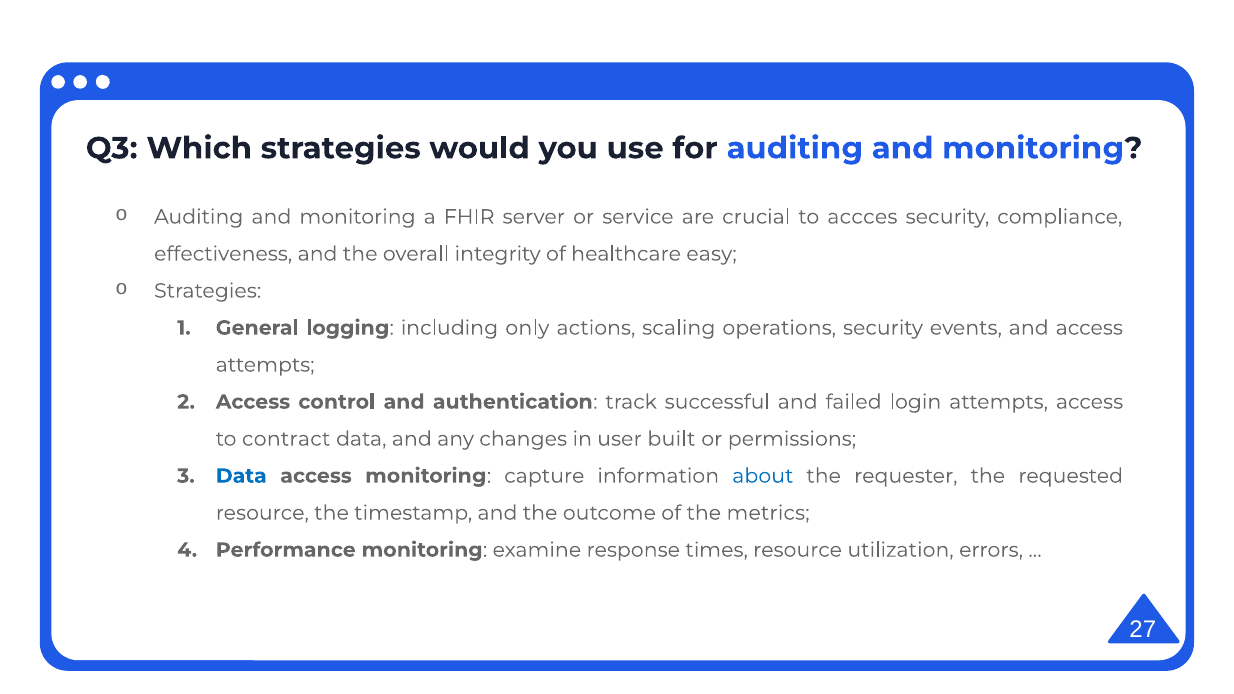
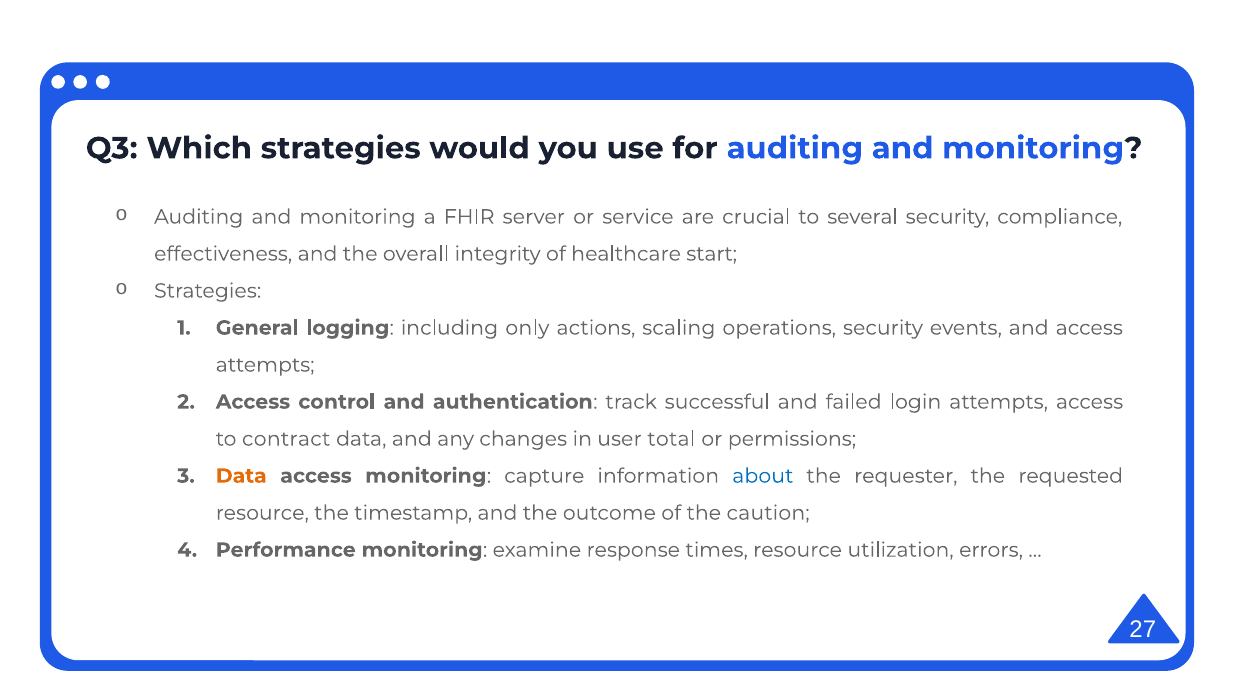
accces: accces -> several (863, 217)
easy: easy -> start (712, 254)
built: built -> total (671, 439)
Data colour: blue -> orange (241, 476)
metrics: metrics -> caution (768, 513)
